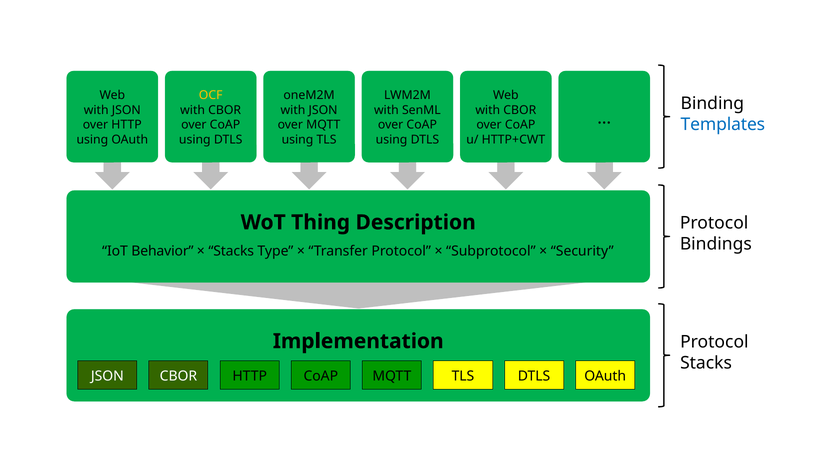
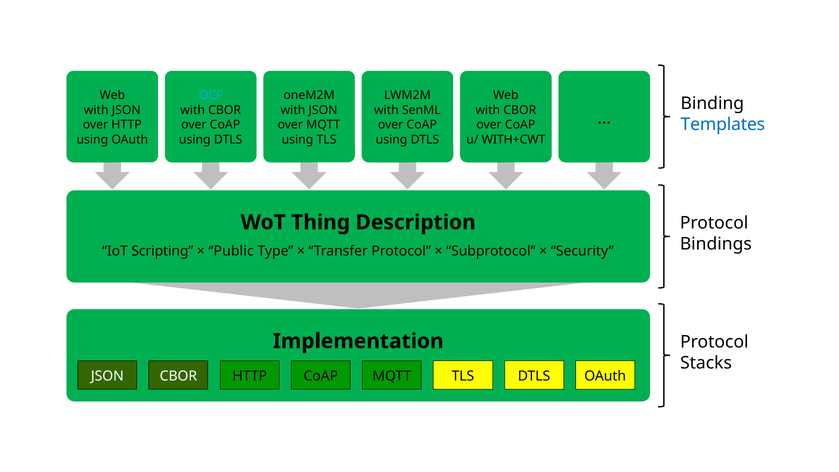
OCF colour: yellow -> light blue (211, 95)
HTTP+CWT: HTTP+CWT -> WITH+CWT (514, 139)
Behavior: Behavior -> Scripting (162, 251)
Stacks: Stacks -> Public (231, 251)
